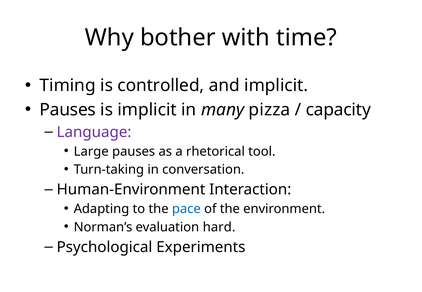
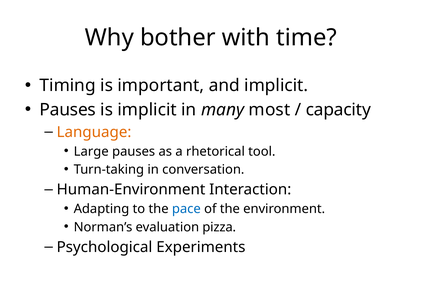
controlled: controlled -> important (161, 86)
pizza: pizza -> most (270, 110)
Language colour: purple -> orange (94, 132)
hard: hard -> pizza (219, 227)
